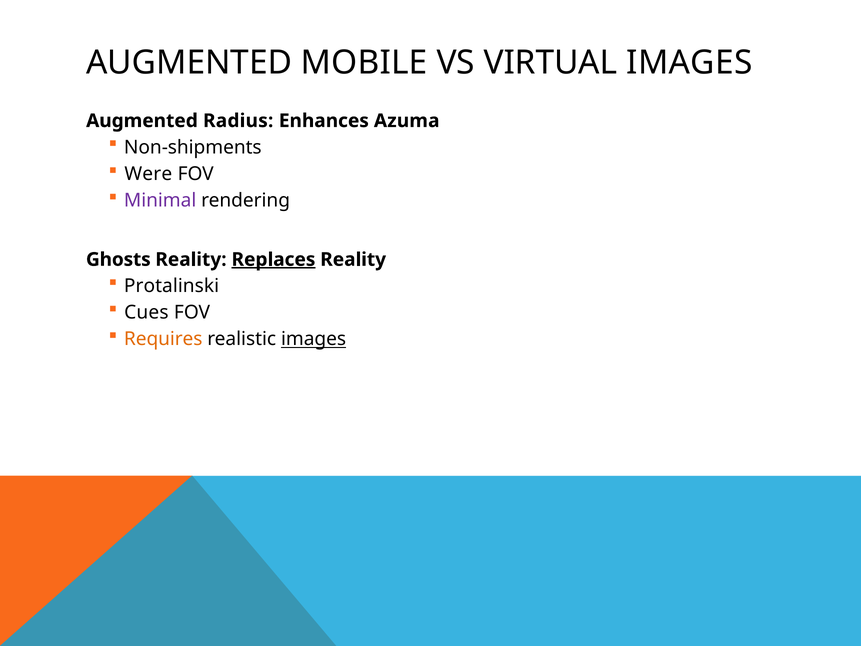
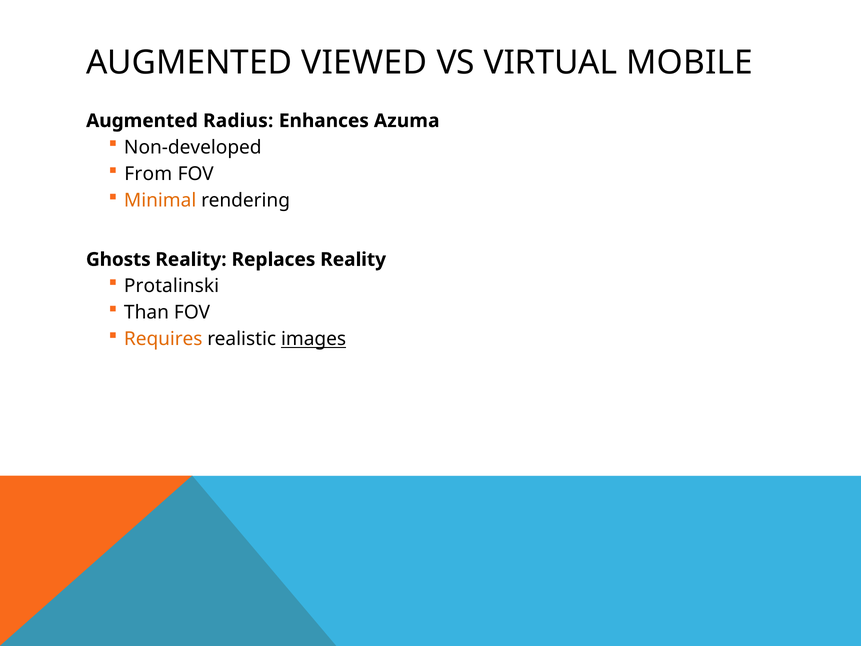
MOBILE: MOBILE -> VIEWED (364, 63)
VIRTUAL IMAGES: IMAGES -> MOBILE (690, 63)
Non-shipments: Non-shipments -> Non-developed (193, 147)
Were: Were -> From (148, 174)
Minimal colour: purple -> orange (160, 200)
Replaces underline: present -> none (273, 259)
Cues: Cues -> Than (147, 312)
